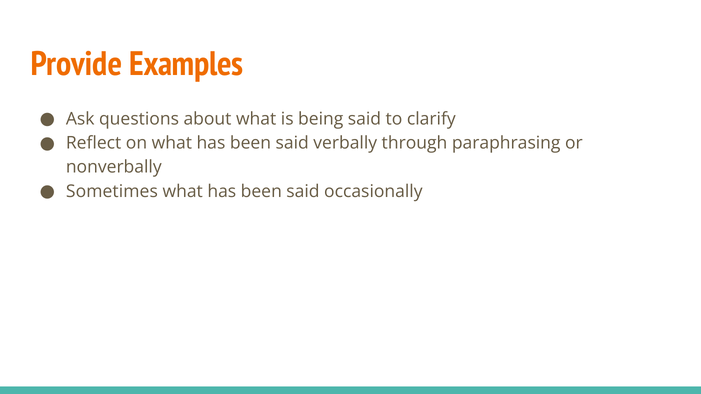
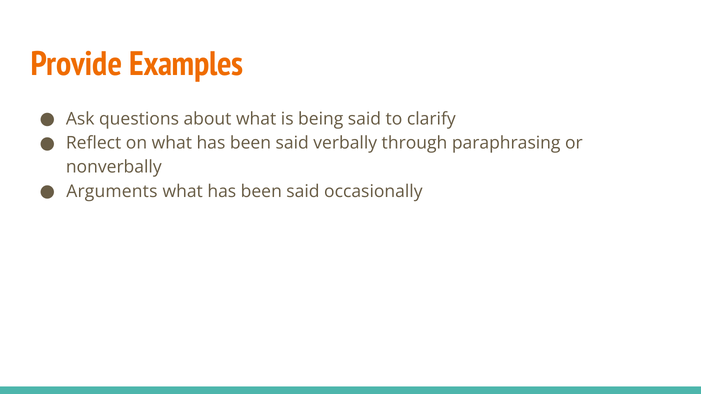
Sometimes: Sometimes -> Arguments (112, 192)
